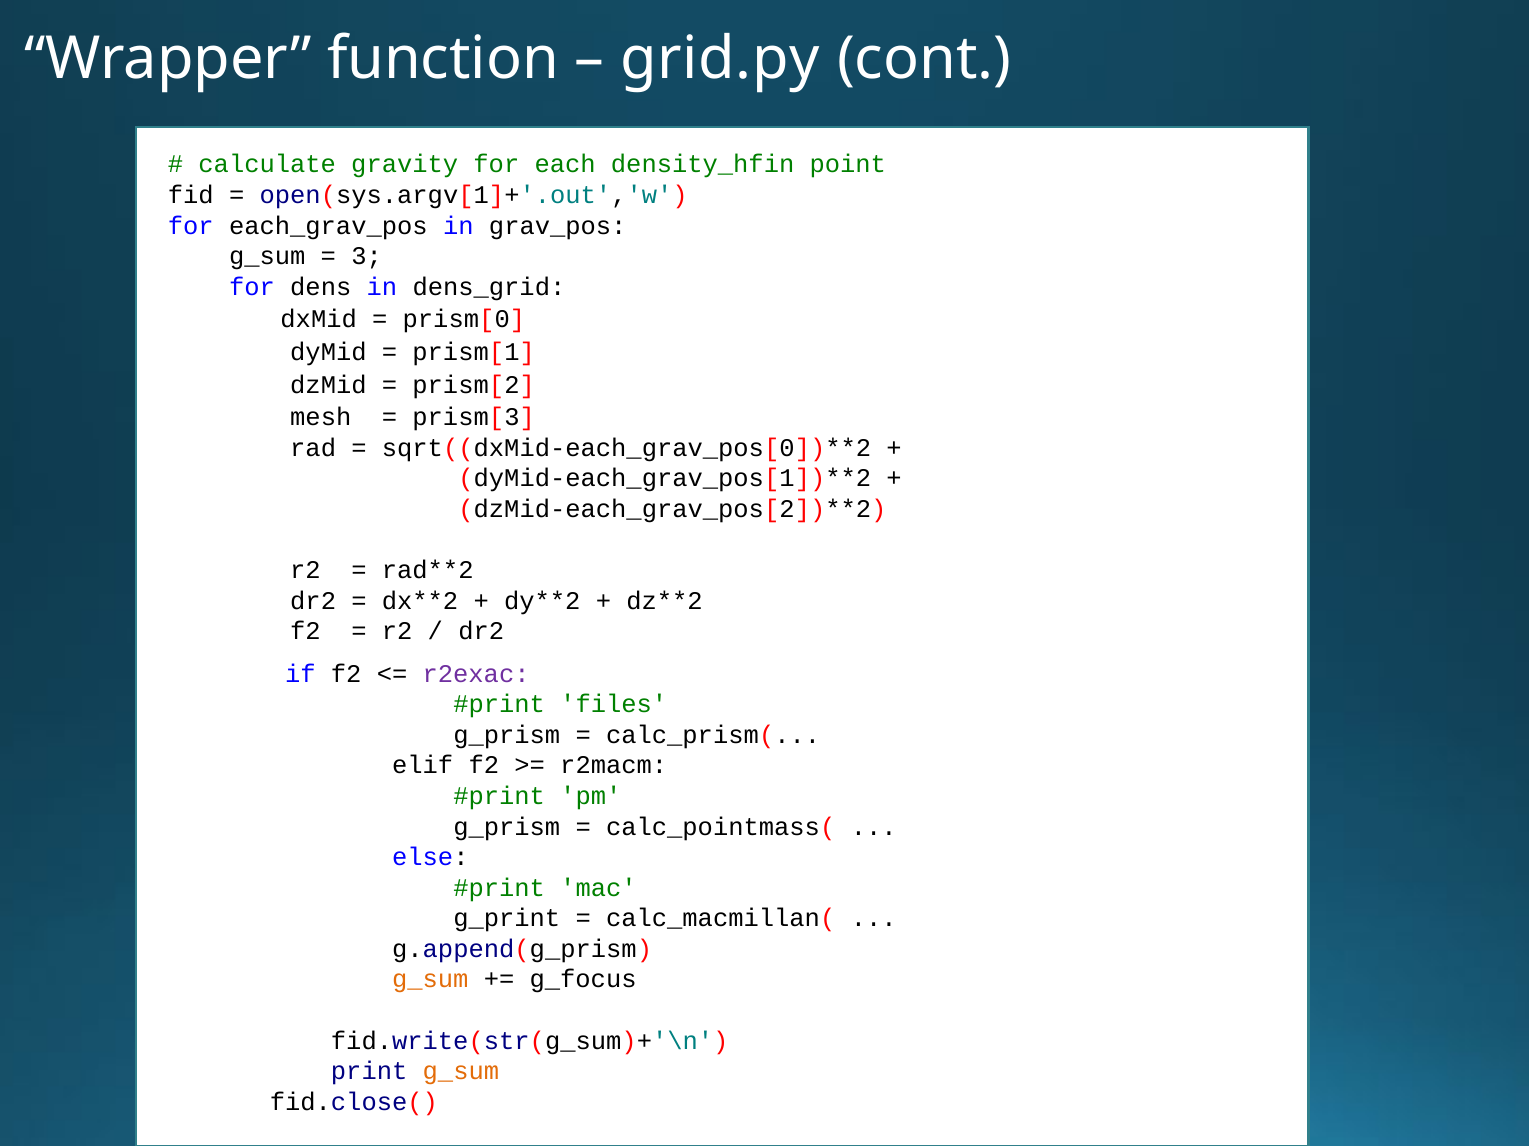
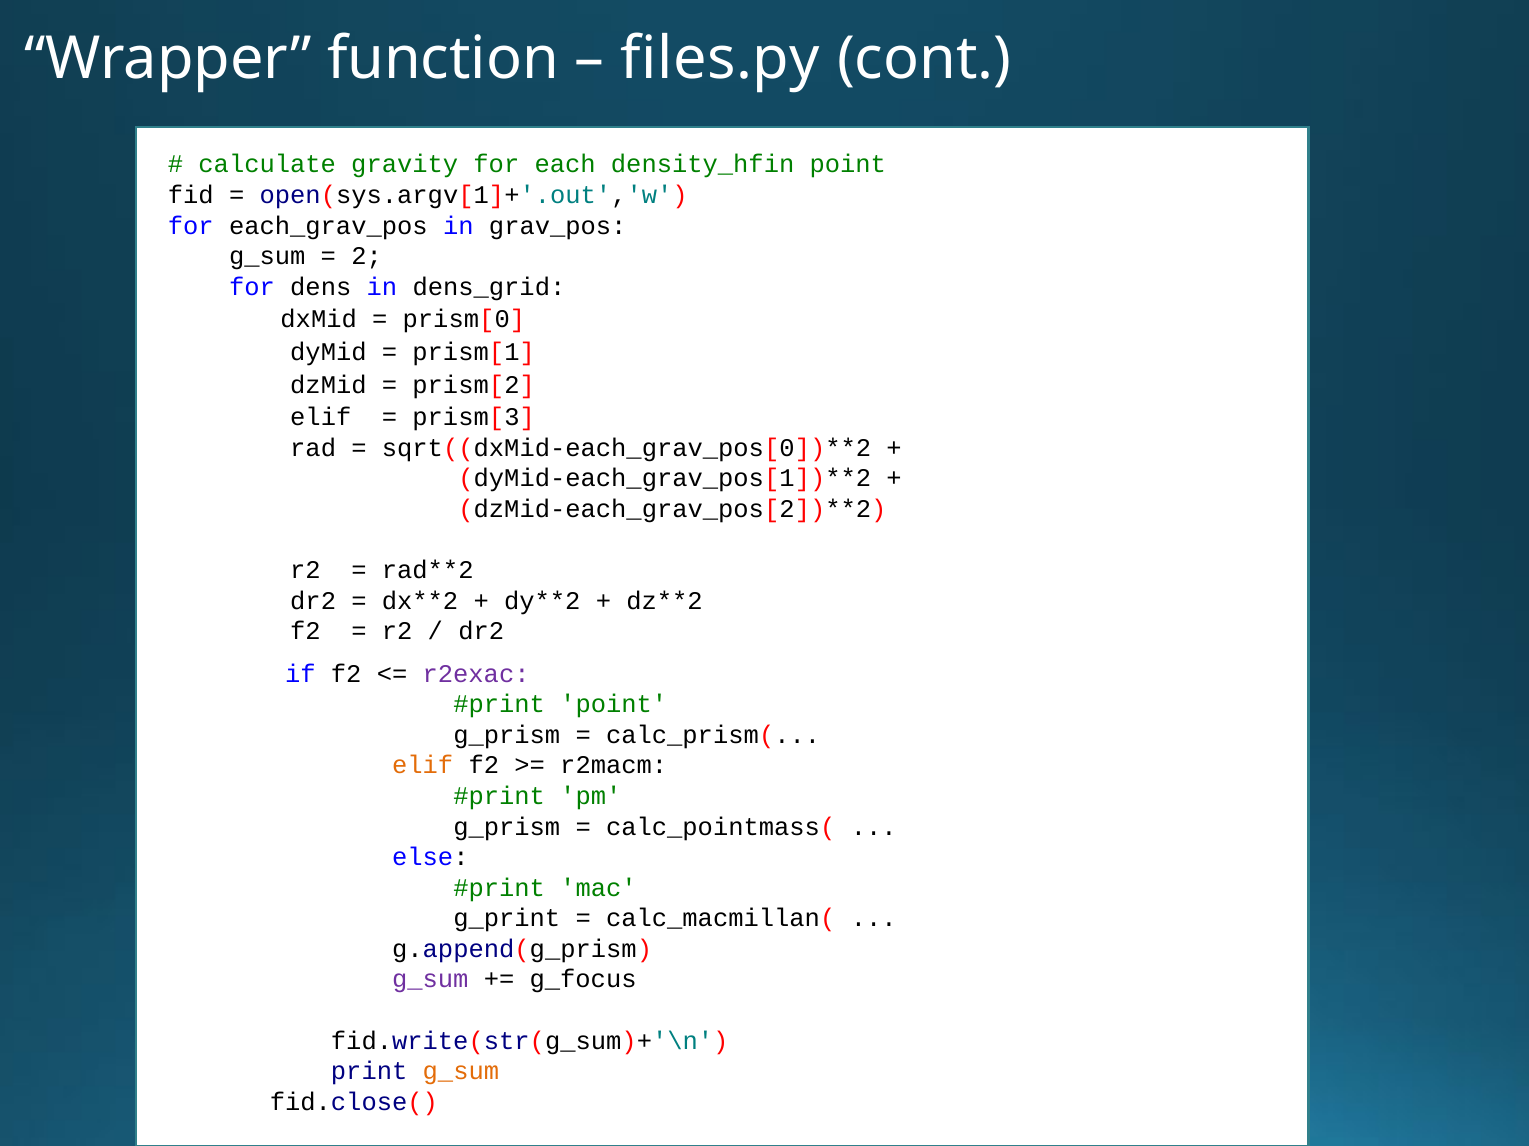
grid.py: grid.py -> files.py (720, 59)
3: 3 -> 2 (367, 256)
mesh: mesh -> elif (321, 418)
files: files -> point (614, 705)
elif colour: black -> orange (423, 766)
g_sum colour: orange -> purple (430, 980)
